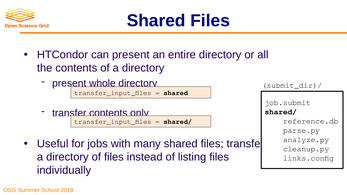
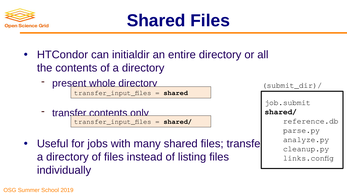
can present: present -> initialdir (131, 55)
